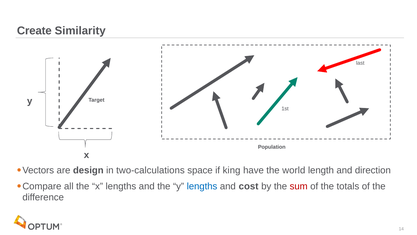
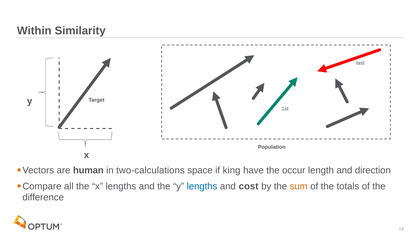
Create: Create -> Within (34, 31)
design: design -> human (88, 170)
world: world -> occur (294, 170)
sum colour: red -> orange (299, 186)
